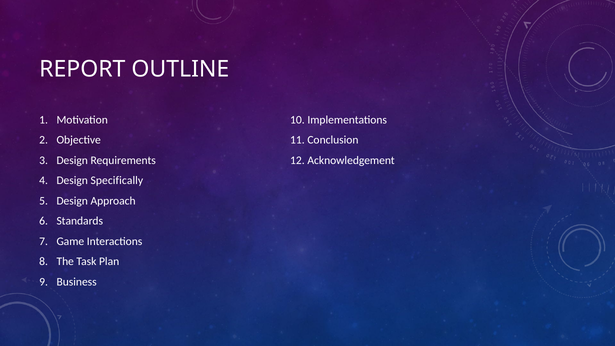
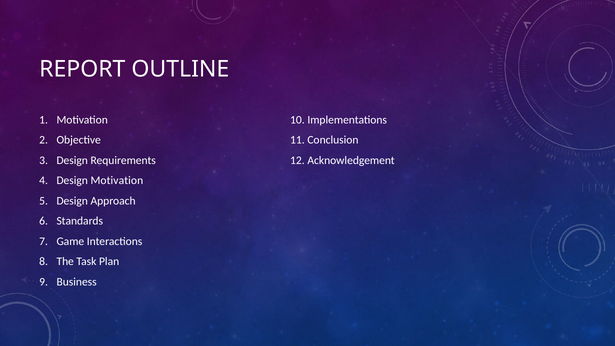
Design Specifically: Specifically -> Motivation (117, 181)
